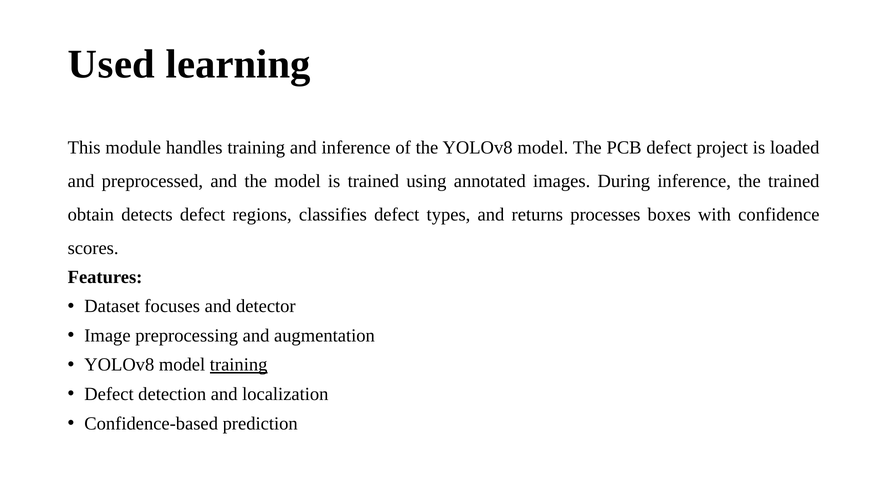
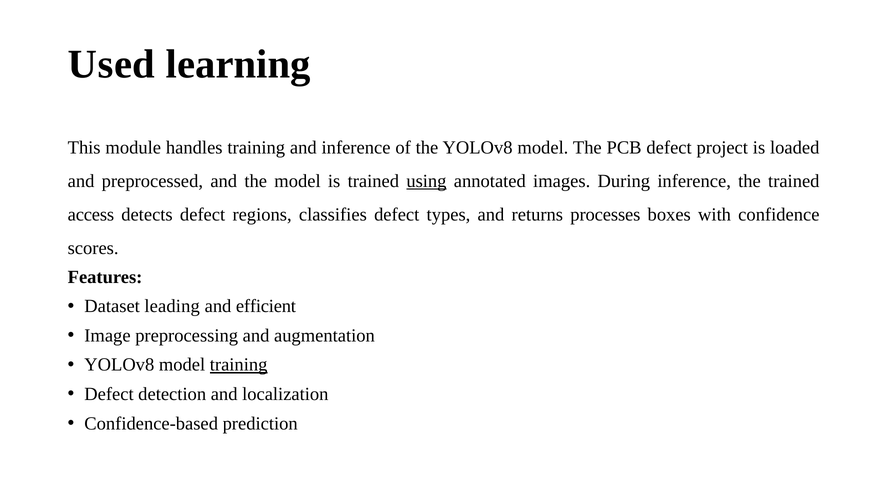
using underline: none -> present (426, 181)
obtain: obtain -> access (91, 214)
focuses: focuses -> leading (172, 306)
detector: detector -> efficient (266, 306)
